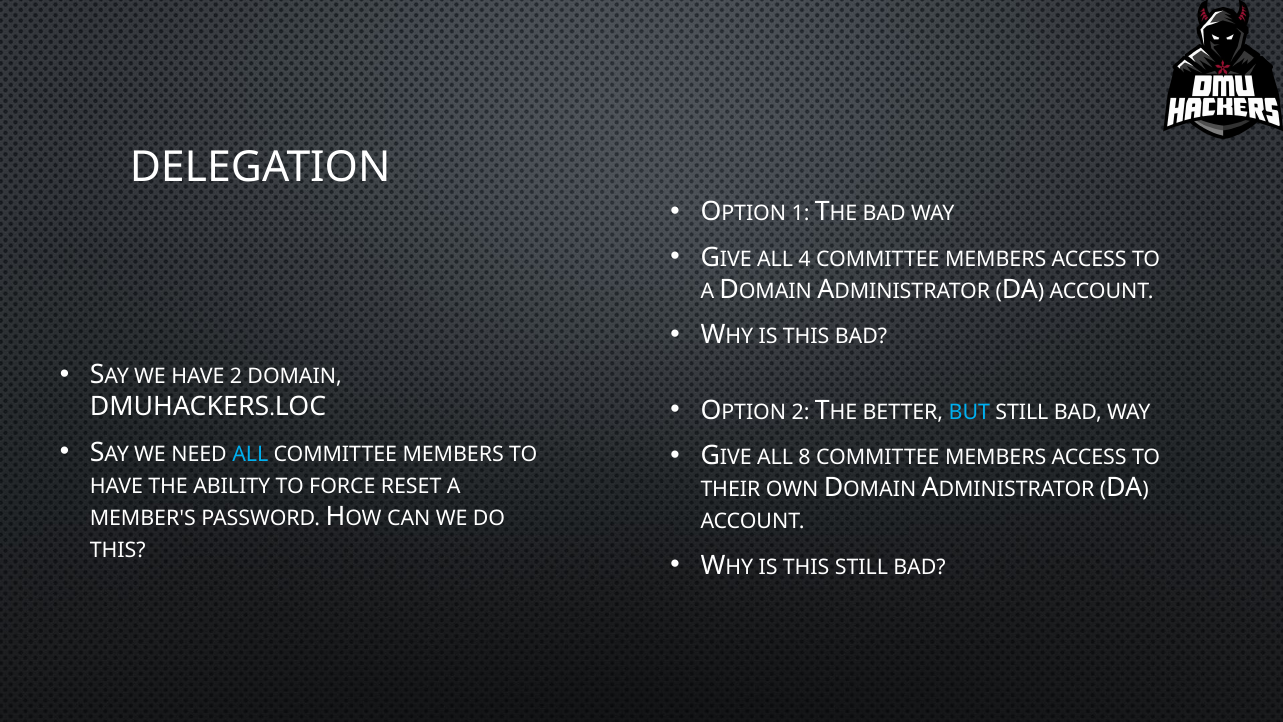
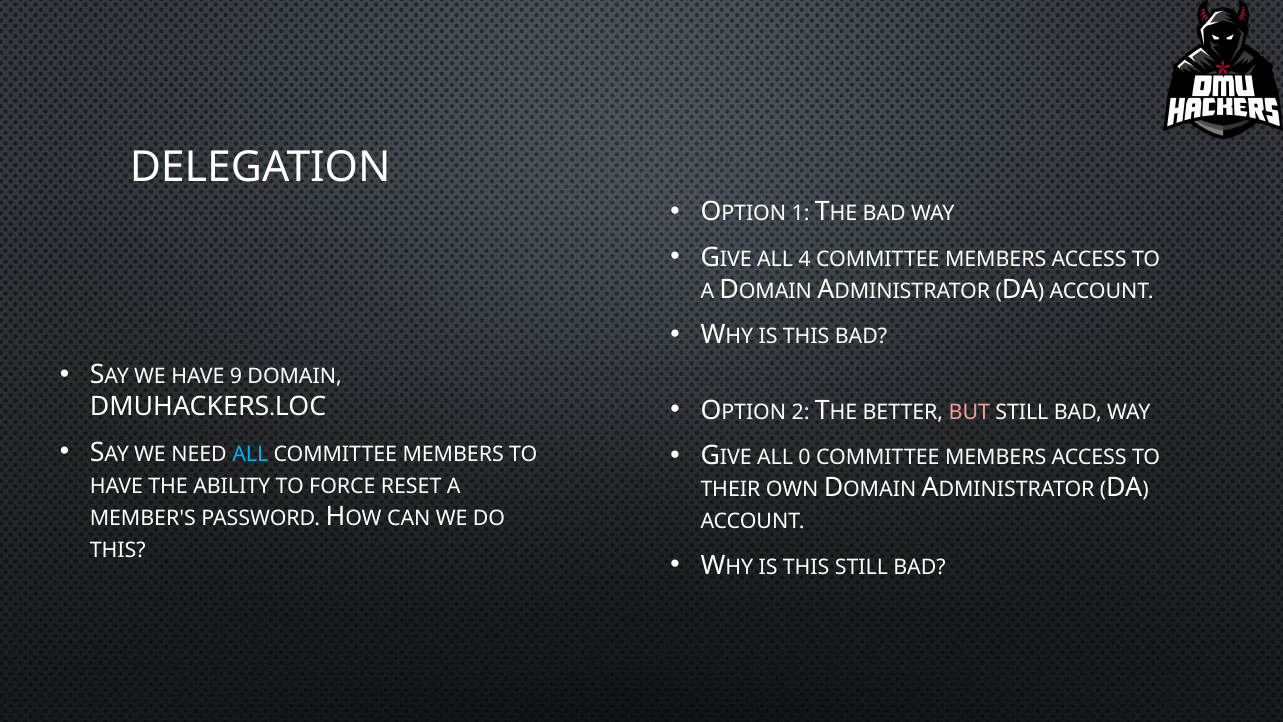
HAVE 2: 2 -> 9 (236, 377)
BUT colour: light blue -> pink (969, 412)
8: 8 -> 0 (805, 457)
